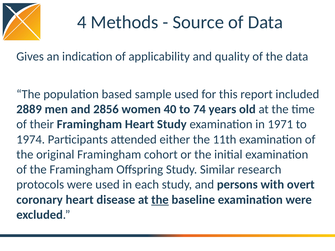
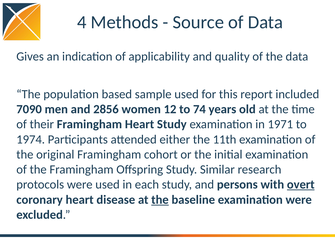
2889: 2889 -> 7090 (29, 109)
40: 40 -> 12 (170, 109)
overt underline: none -> present (301, 185)
